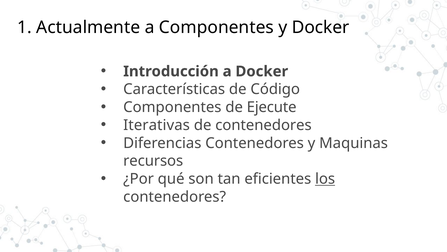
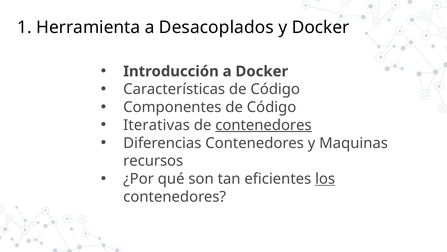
Actualmente: Actualmente -> Herramienta (88, 27)
a Componentes: Componentes -> Desacoplados (216, 27)
Componentes de Ejecute: Ejecute -> Código (272, 107)
contenedores underline: none -> present (263, 125)
